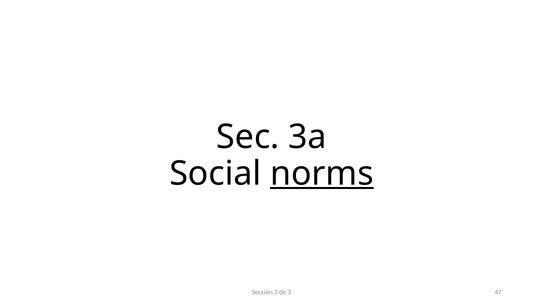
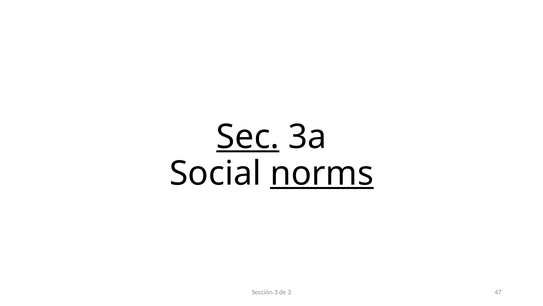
Sec underline: none -> present (248, 137)
